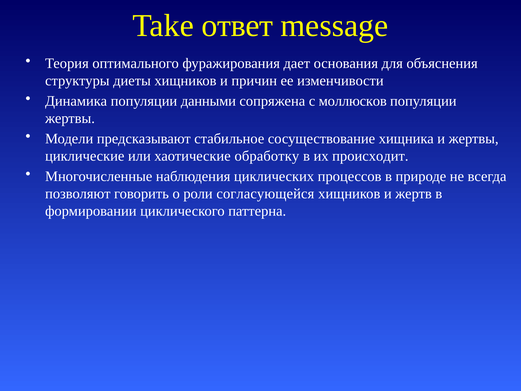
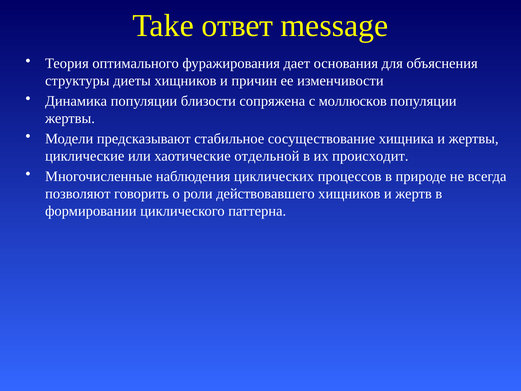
данными: данными -> близости (208, 101)
обработку: обработку -> отдельной (267, 156)
согласующейся: согласующейся -> действовавшего (265, 194)
